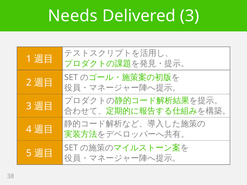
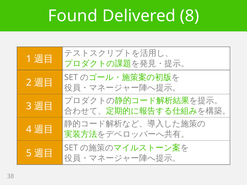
Needs: Needs -> Found (73, 16)
Delivered 3: 3 -> 8 (190, 16)
